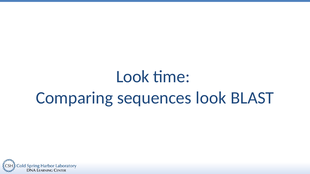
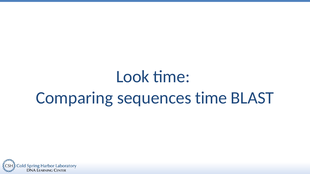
sequences look: look -> time (211, 98)
